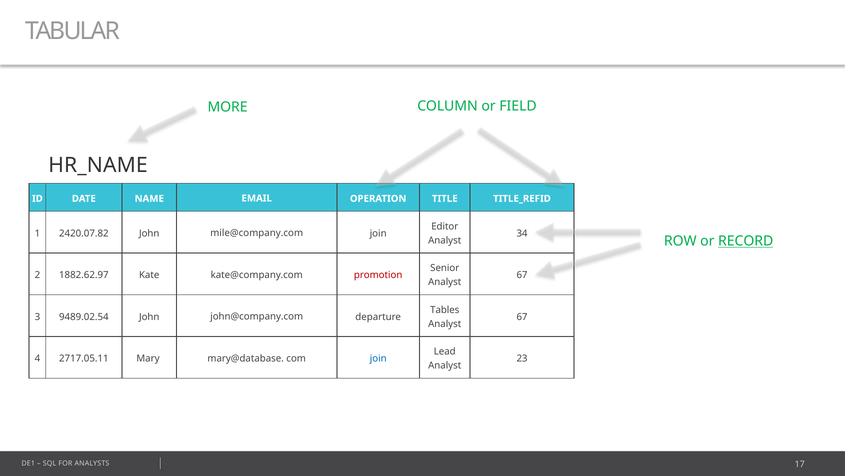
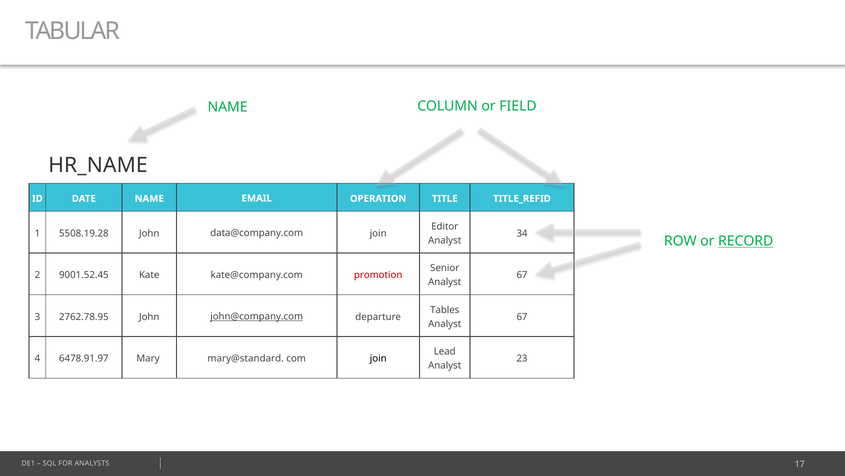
MORE: MORE -> NAME (228, 107)
2420.07.82: 2420.07.82 -> 5508.19.28 (84, 233)
mile@company.com: mile@company.com -> data@company.com (257, 233)
1882.62.97: 1882.62.97 -> 9001.52.45 (84, 275)
9489.02.54: 9489.02.54 -> 2762.78.95 (84, 316)
john@company.com underline: none -> present (257, 316)
2717.05.11: 2717.05.11 -> 6478.91.97 (84, 358)
mary@database: mary@database -> mary@standard (246, 358)
join colour: blue -> black (378, 358)
